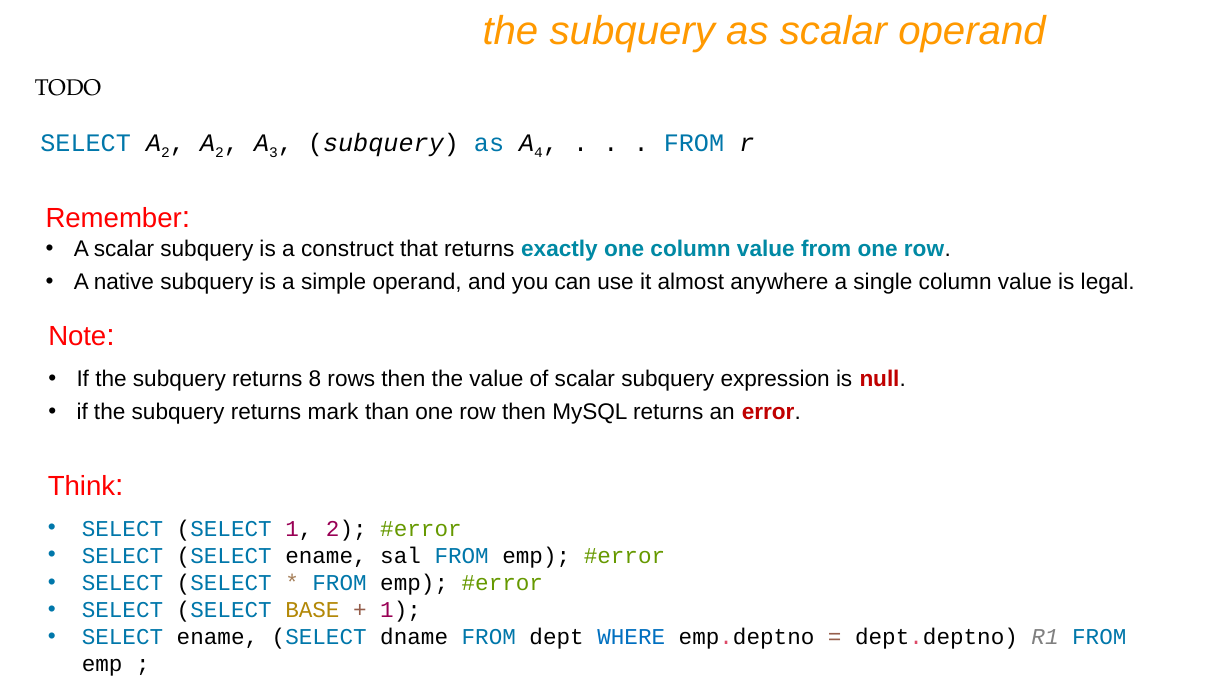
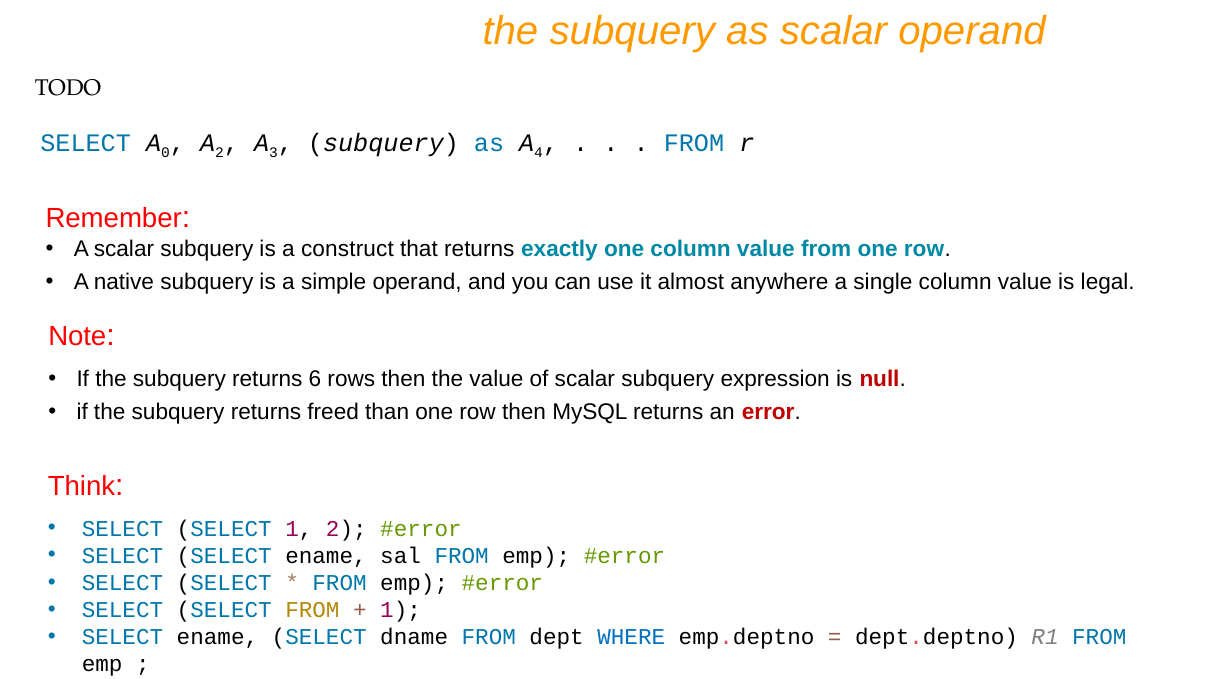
SELECT A 2: 2 -> 0 (165, 153)
8: 8 -> 6 (315, 379)
mark: mark -> freed (333, 412)
SELECT BASE: BASE -> FROM (312, 609)
